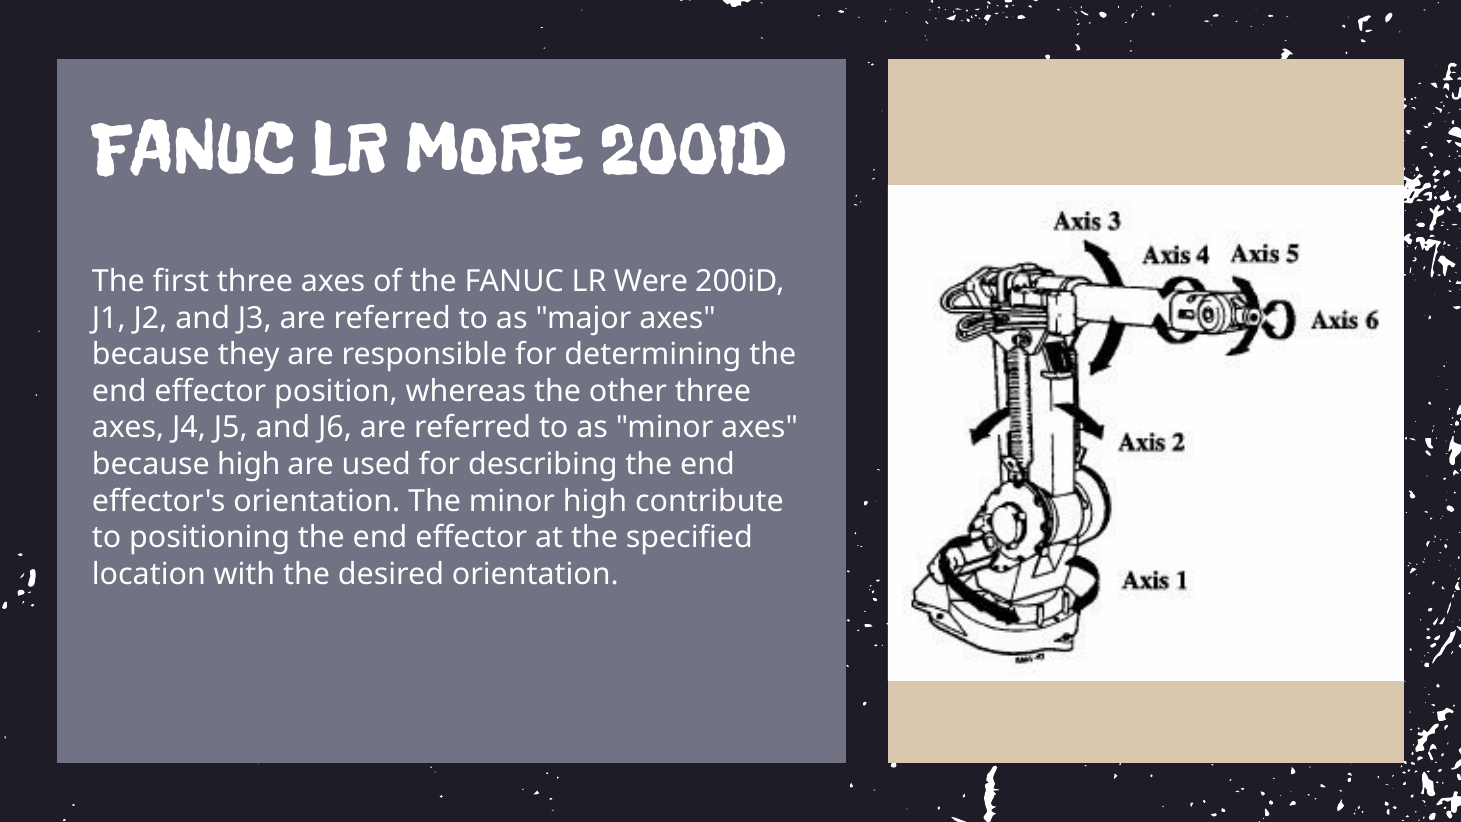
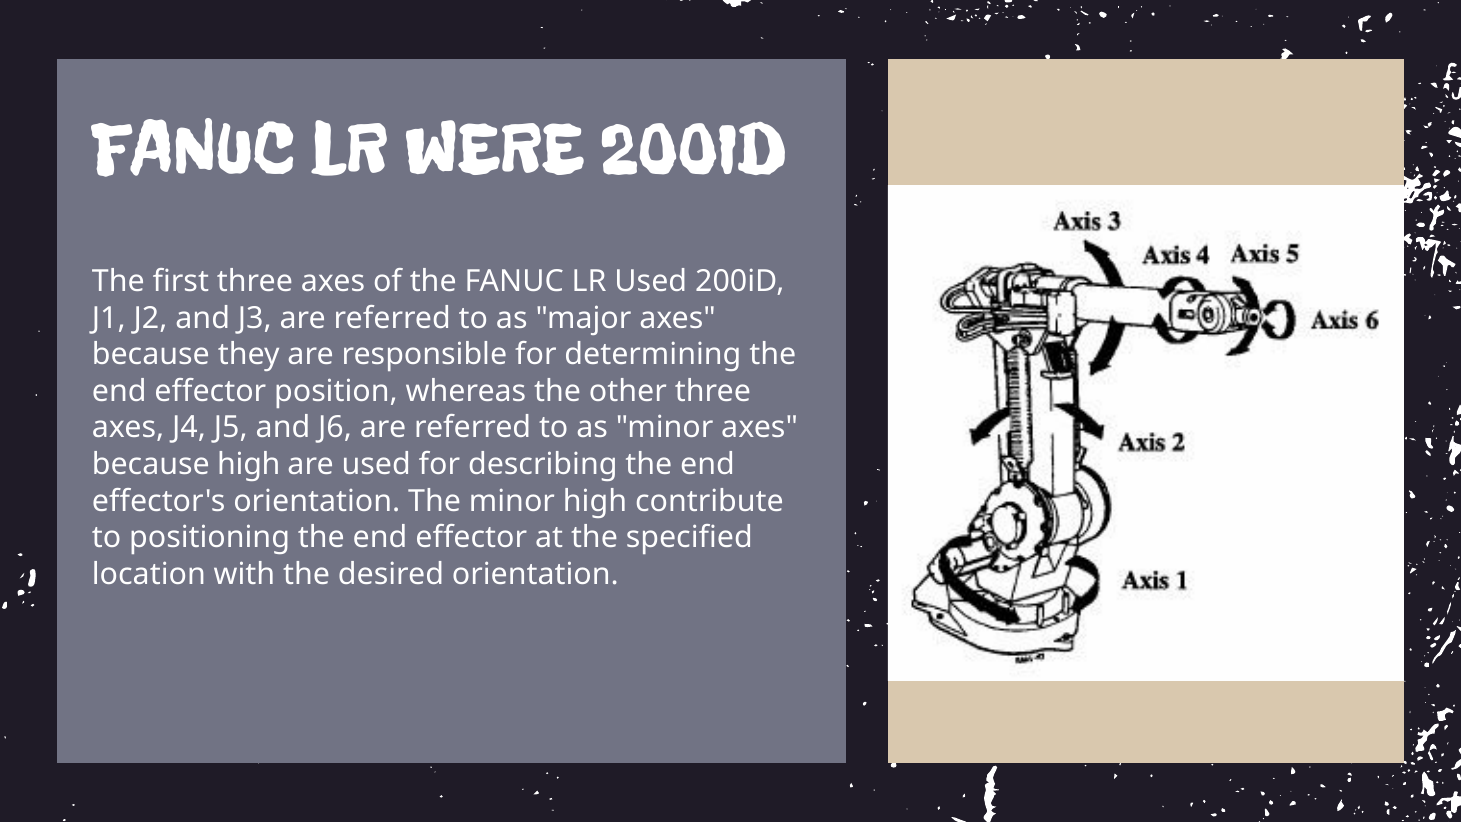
MORE: MORE -> WERE (495, 149)
LR Were: Were -> Used (651, 282)
